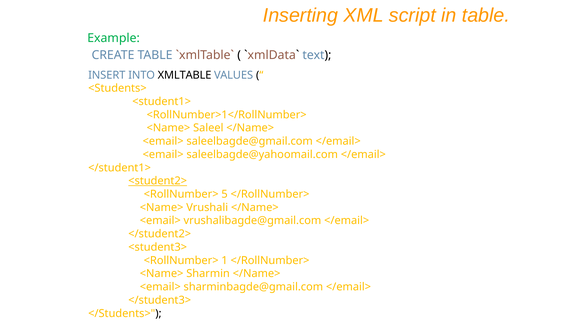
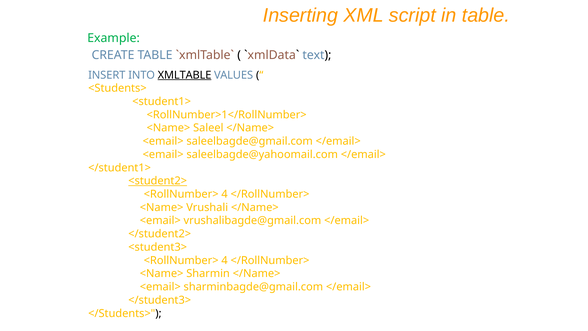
XMLTABLE underline: none -> present (185, 75)
5: 5 -> 4 (225, 194)
1: 1 -> 4 (225, 260)
